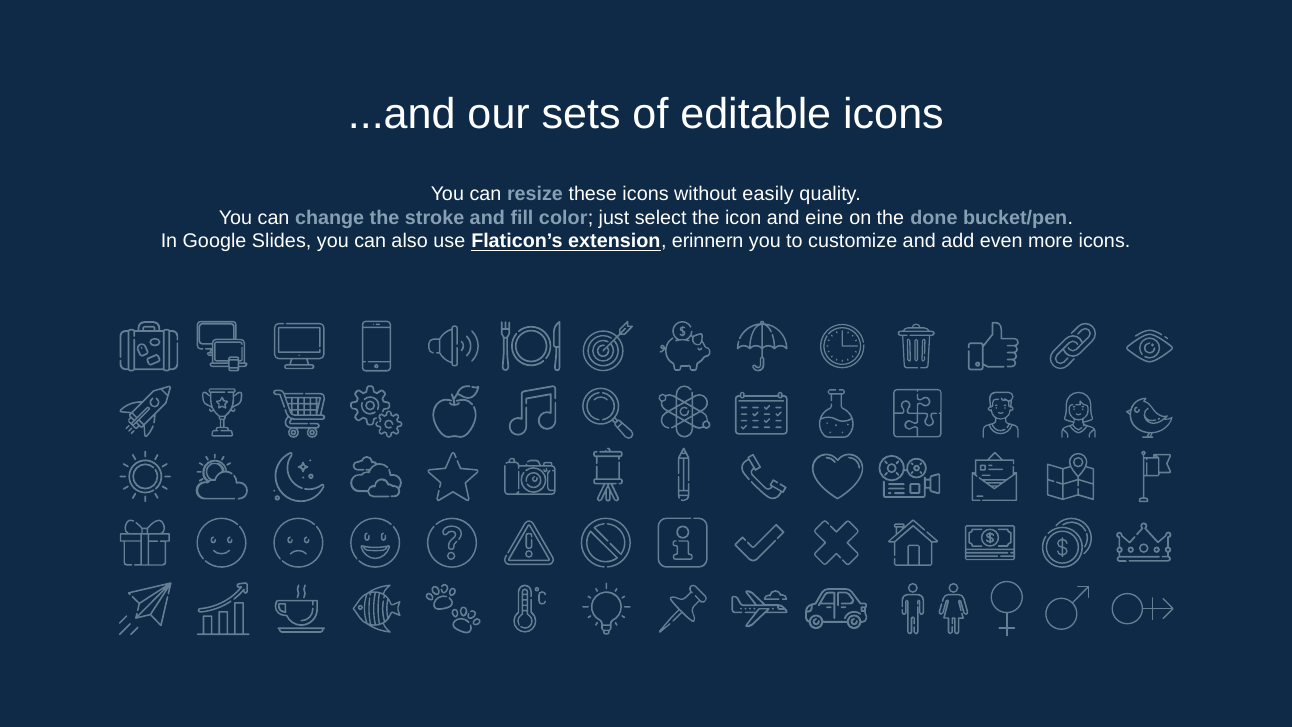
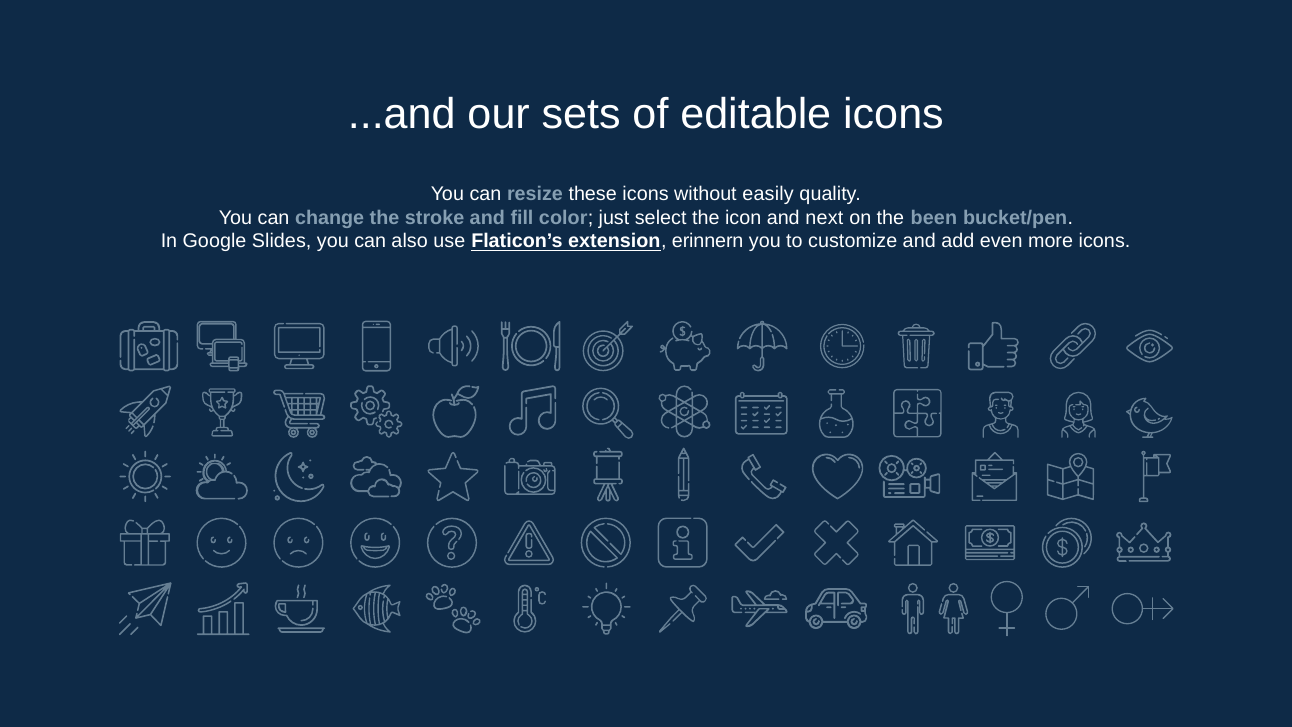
eine: eine -> next (824, 218)
done: done -> been (934, 218)
